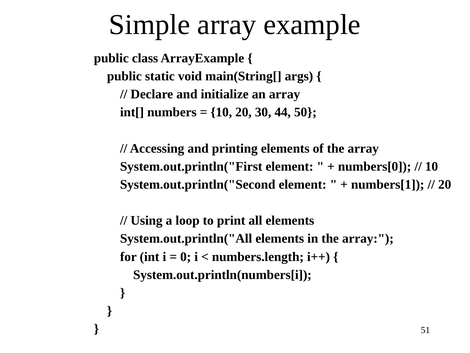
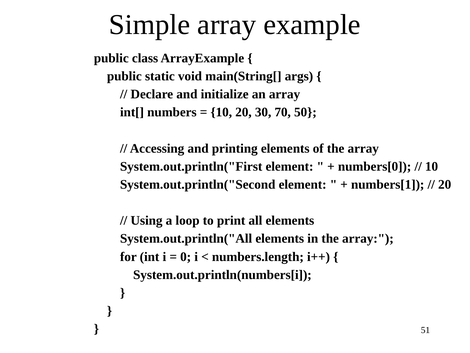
44: 44 -> 70 (283, 112)
